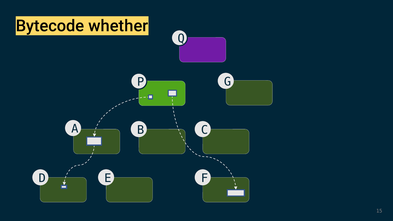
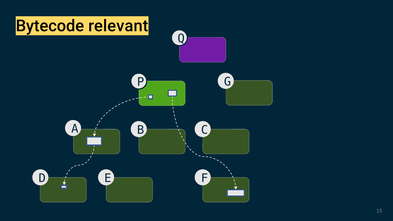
whether: whether -> relevant (118, 26)
